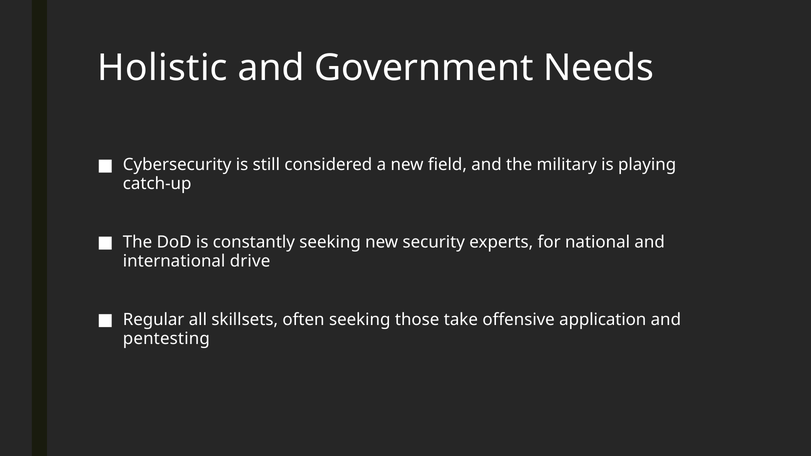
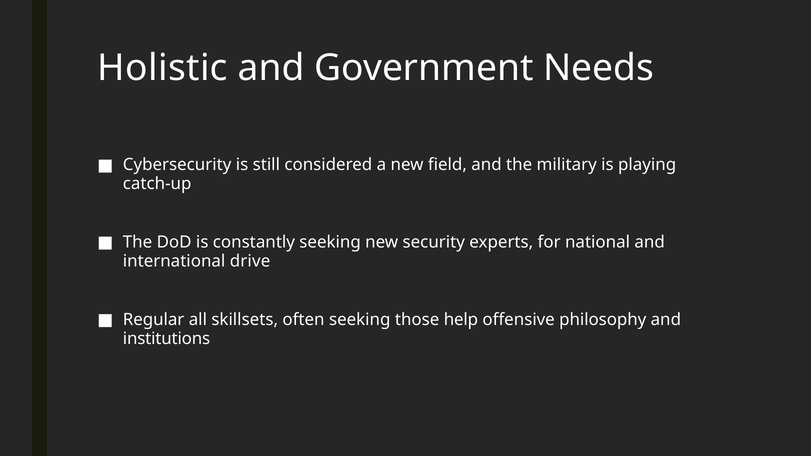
take: take -> help (461, 320)
application: application -> philosophy (603, 320)
pentesting: pentesting -> institutions (166, 339)
